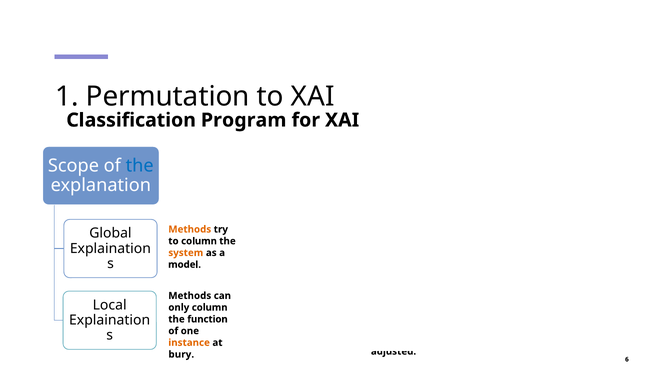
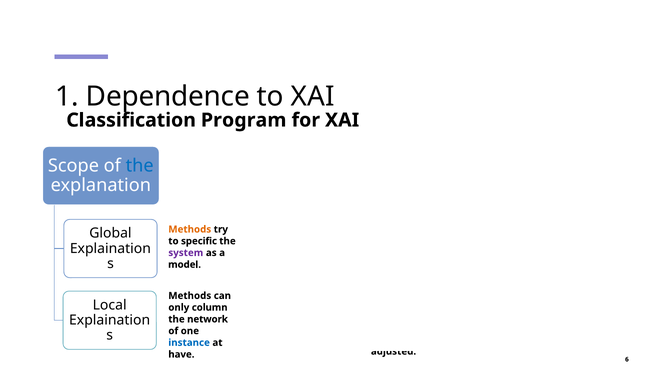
Permutation: Permutation -> Dependence (168, 97)
to column: column -> specific (199, 241)
system colour: orange -> purple (186, 253)
function: function -> network (208, 319)
instance colour: orange -> blue (189, 343)
bury: bury -> have (181, 354)
